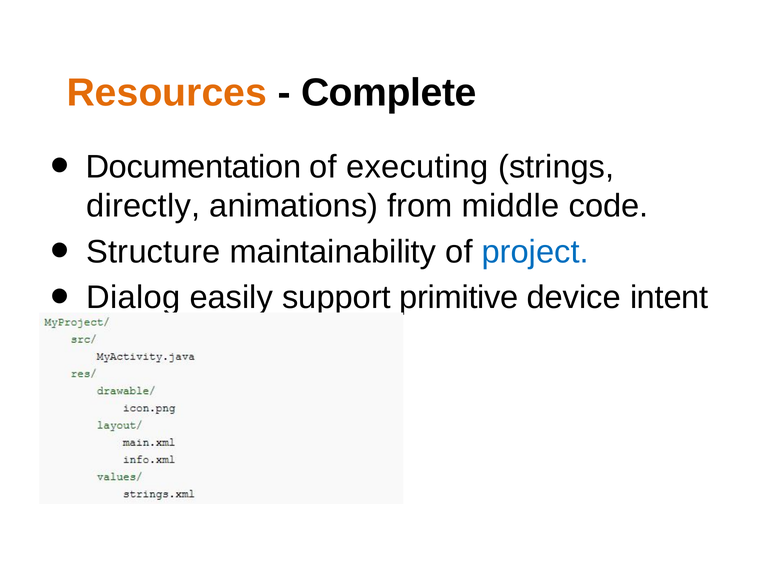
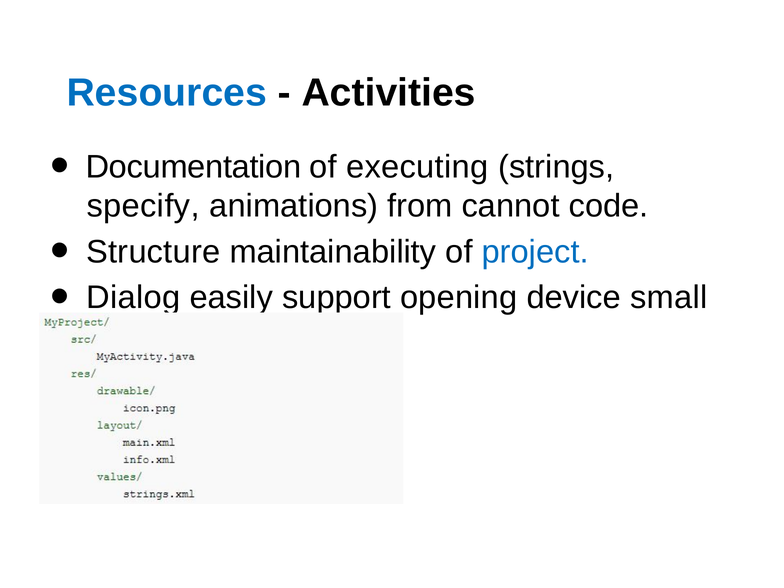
Resources colour: orange -> blue (167, 93)
Complete: Complete -> Activities (389, 93)
directly: directly -> specify (143, 206)
middle: middle -> cannot (511, 206)
primitive: primitive -> opening (459, 298)
intent: intent -> small (669, 298)
